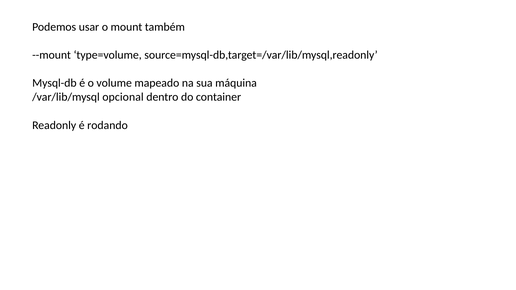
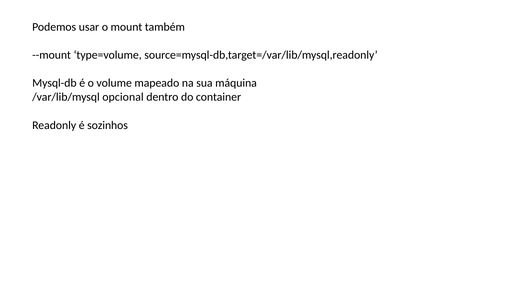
rodando: rodando -> sozinhos (108, 125)
